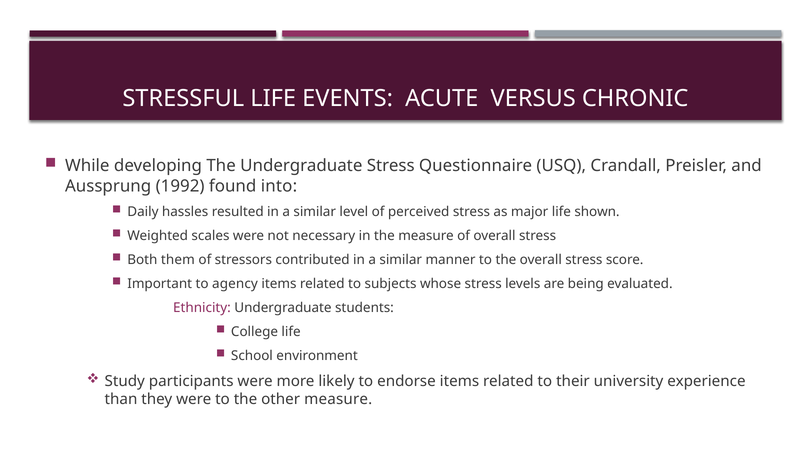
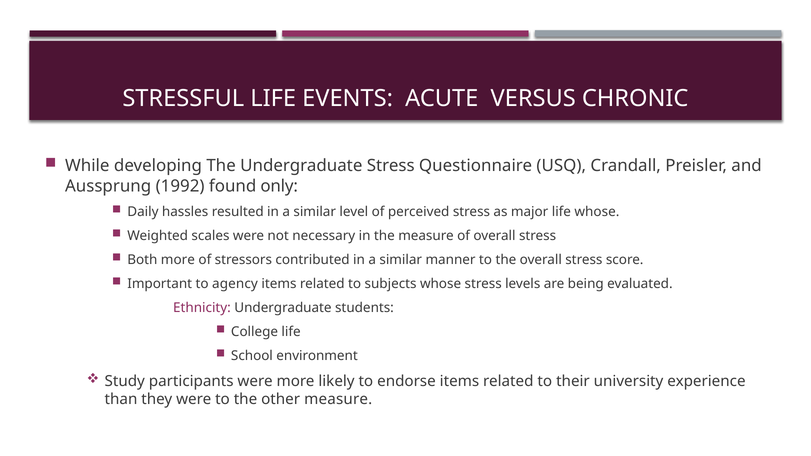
into: into -> only (279, 186)
life shown: shown -> whose (597, 212)
Both them: them -> more (178, 260)
